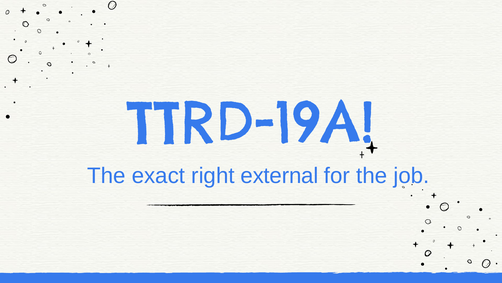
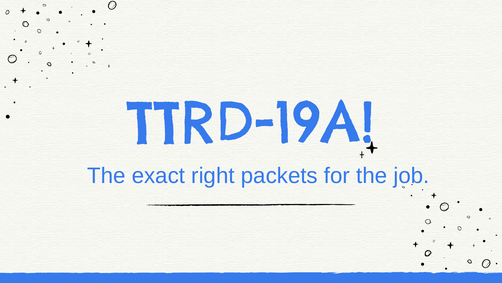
external: external -> packets (279, 175)
